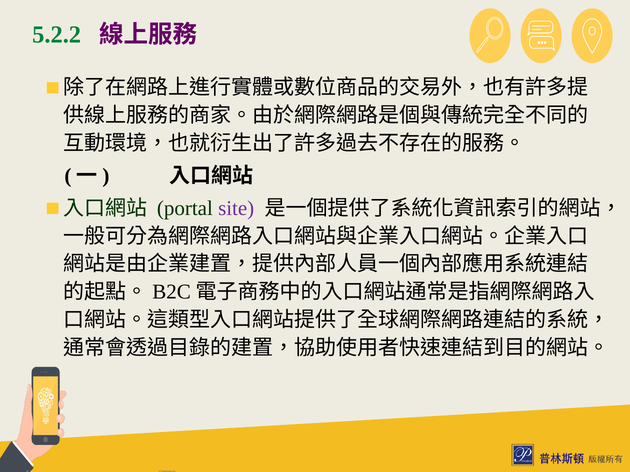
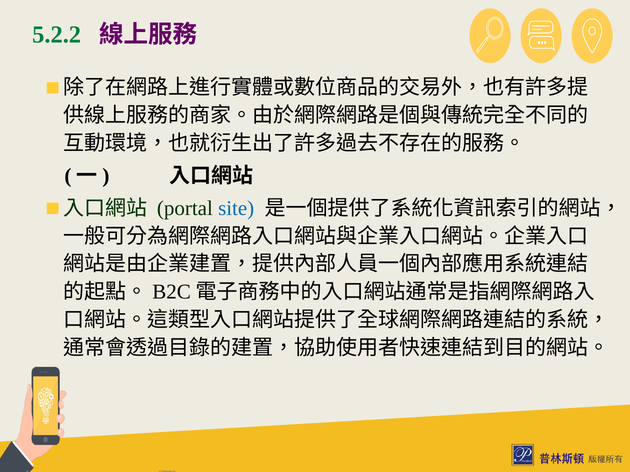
site colour: purple -> blue (236, 208)
